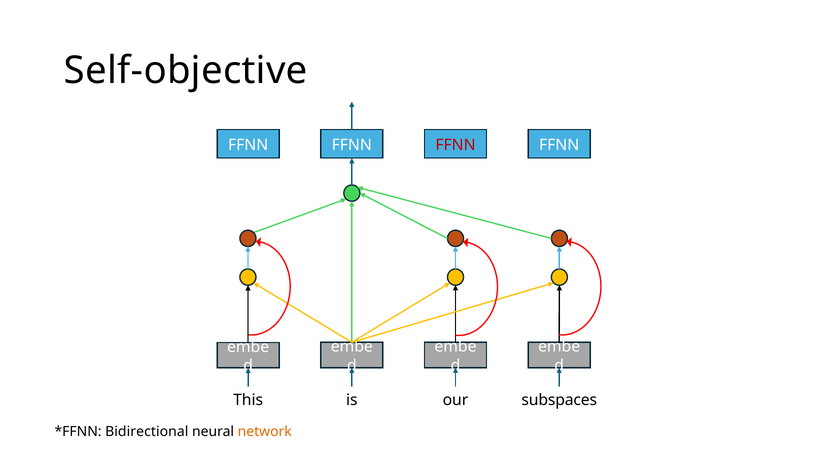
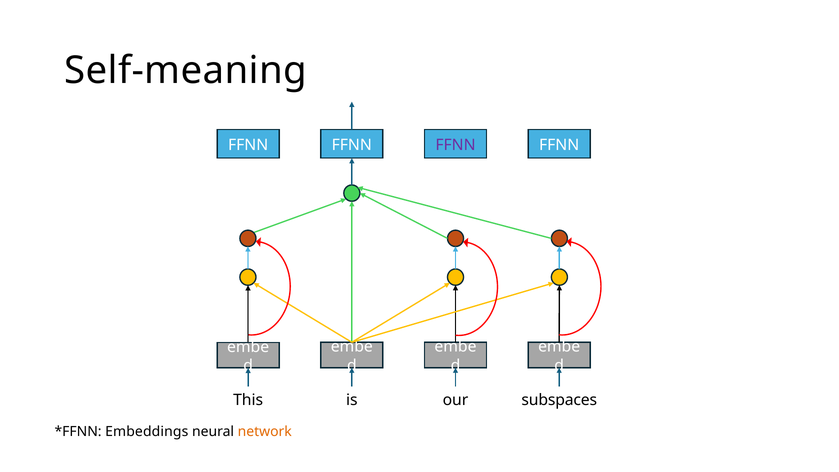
Self-objective: Self-objective -> Self-meaning (186, 70)
FFNN colour: red -> purple (456, 145)
Bidirectional: Bidirectional -> Embeddings (147, 432)
